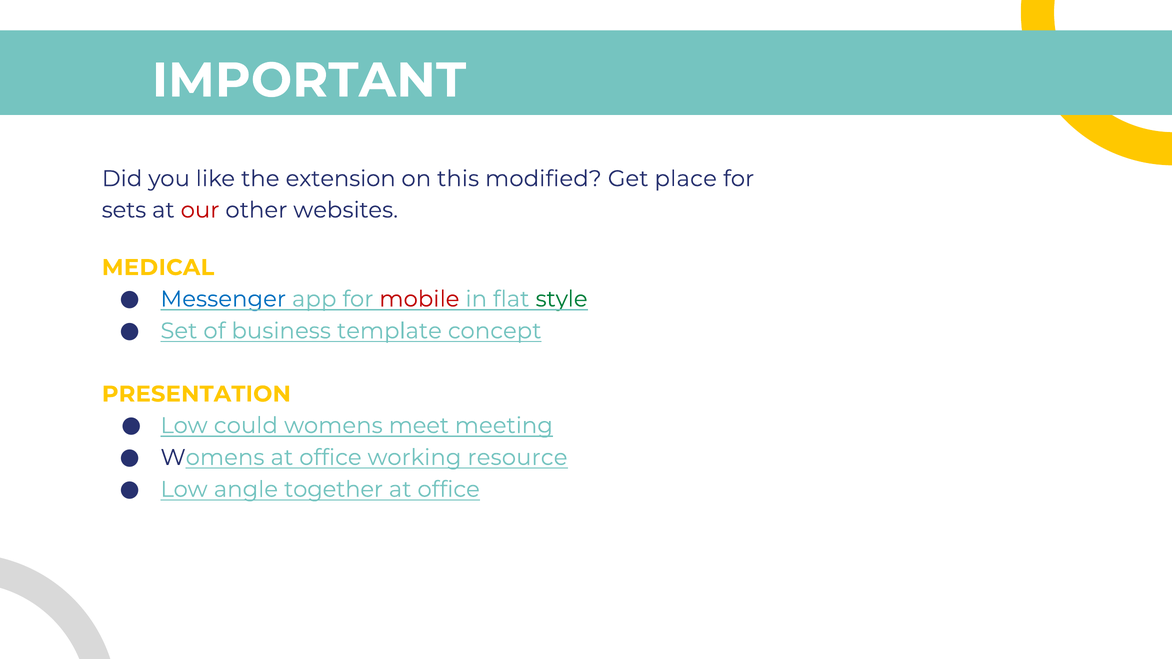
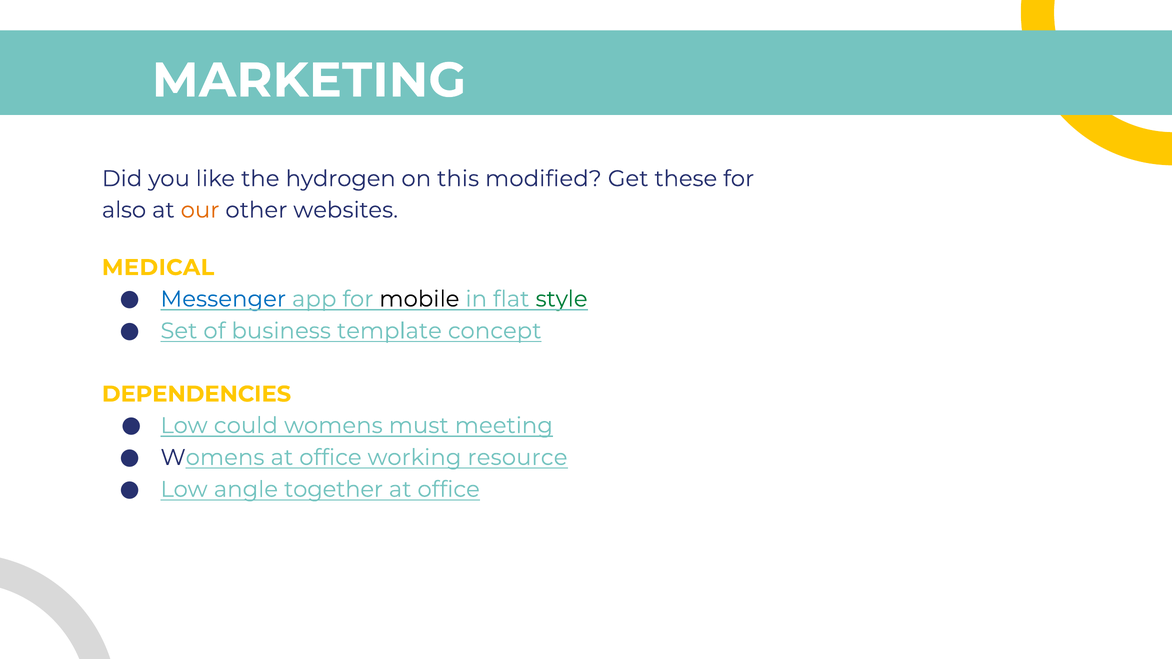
IMPORTANT: IMPORTANT -> MARKETING (309, 80)
extension: extension -> hydrogen (341, 179)
place: place -> these (686, 179)
sets: sets -> also (124, 210)
our colour: red -> orange (200, 210)
mobile colour: red -> black (419, 299)
PRESENTATION: PRESENTATION -> DEPENDENCIES (196, 394)
meet: meet -> must (419, 426)
